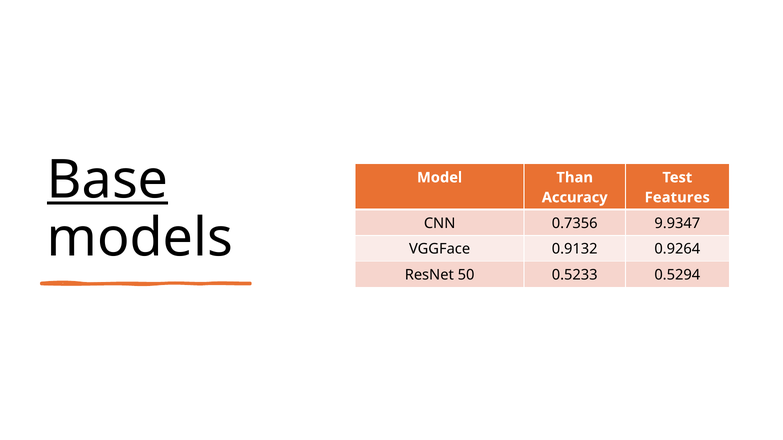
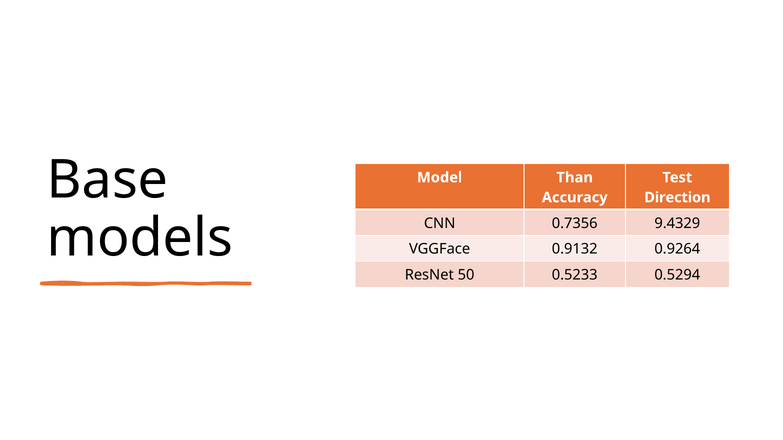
Base underline: present -> none (108, 180)
Features: Features -> Direction (677, 198)
9.9347: 9.9347 -> 9.4329 (677, 224)
